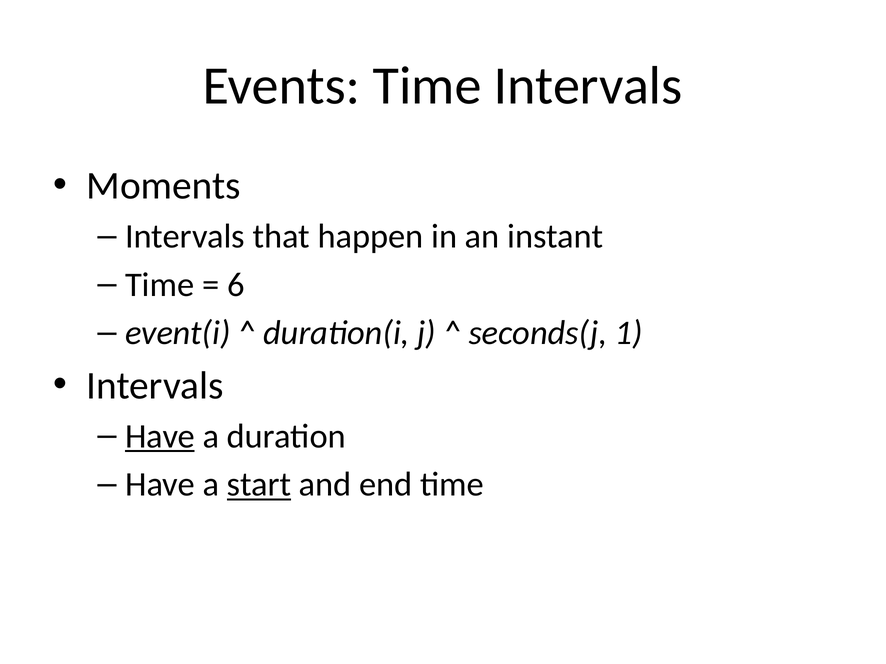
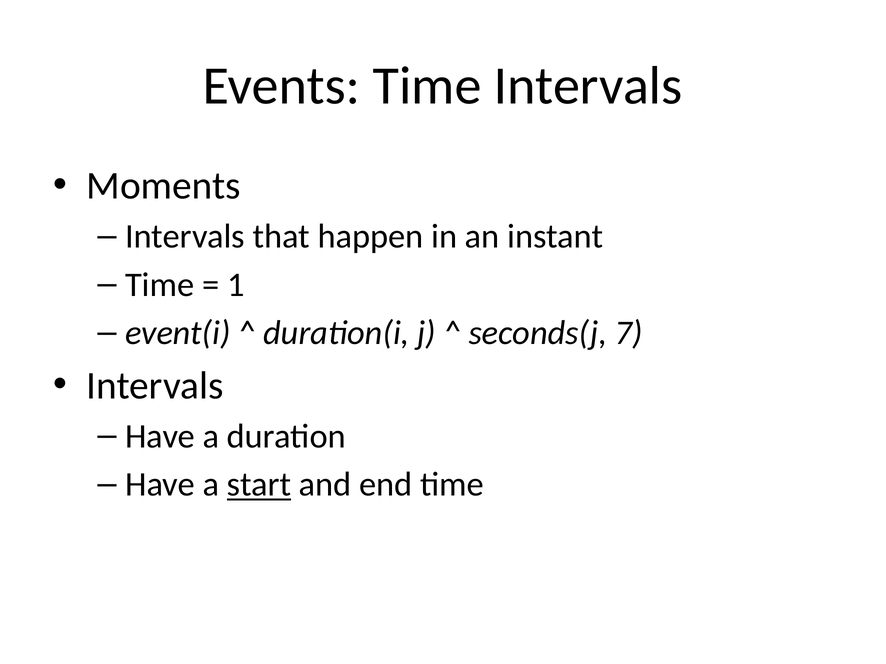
6: 6 -> 1 (236, 285)
1: 1 -> 7 (629, 333)
Have underline: present -> none (160, 437)
